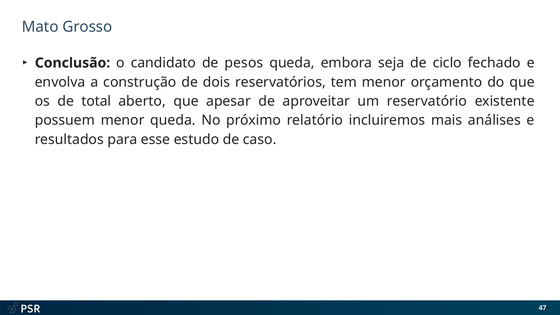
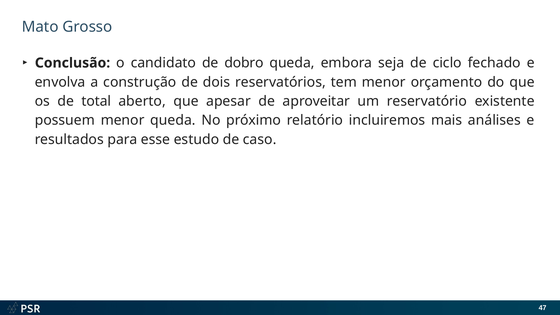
pesos: pesos -> dobro (244, 63)
